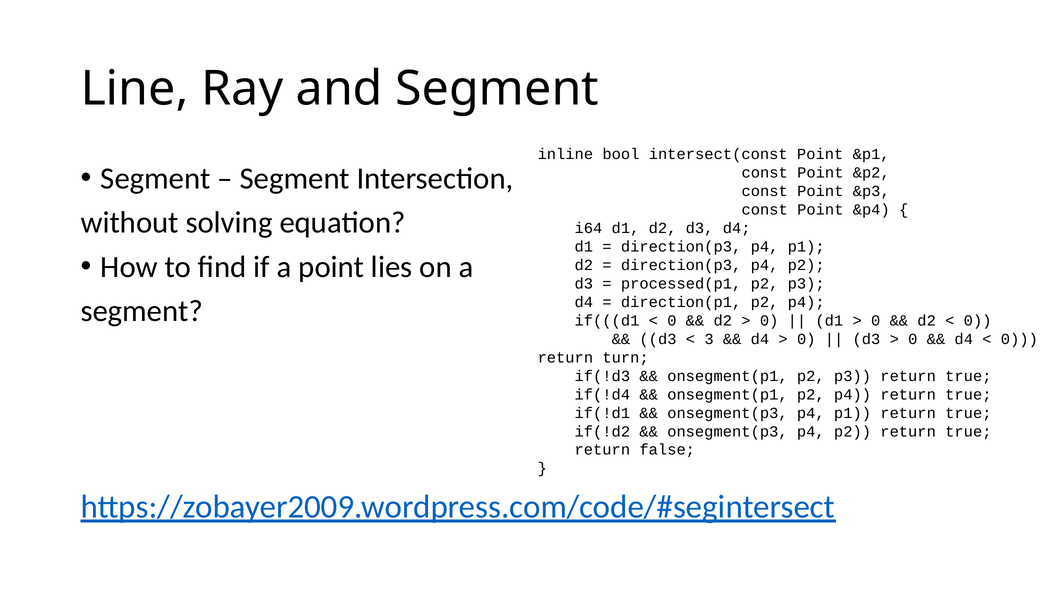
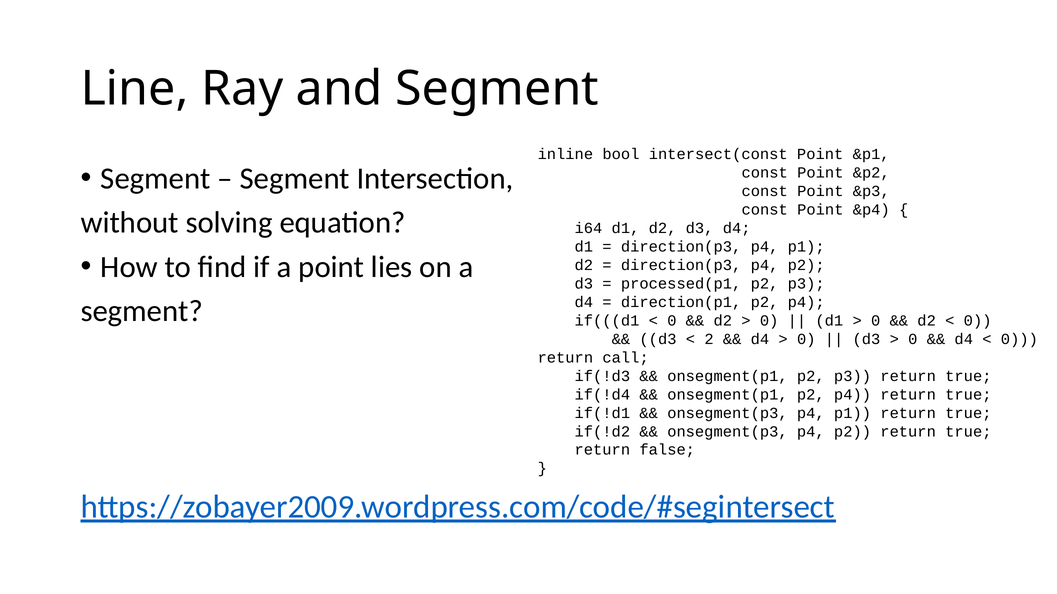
3: 3 -> 2 (709, 339)
turn: turn -> call (626, 358)
